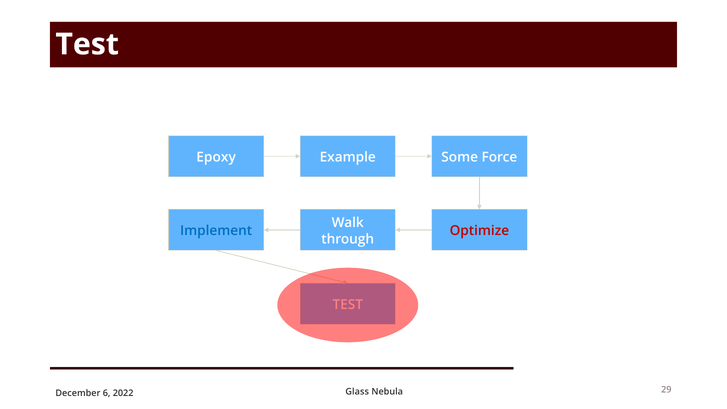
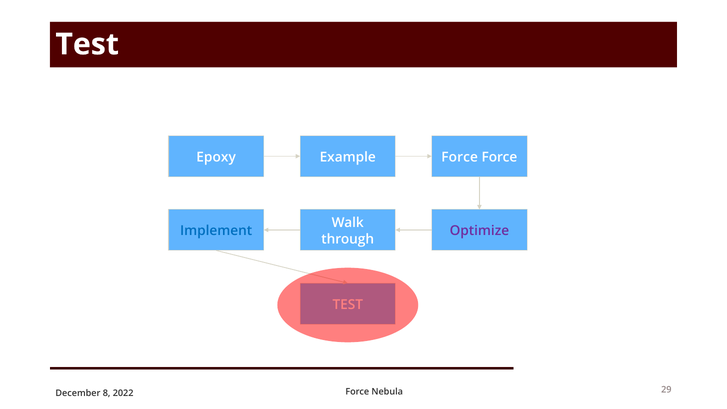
Example Some: Some -> Force (460, 157)
Optimize colour: red -> purple (479, 231)
6: 6 -> 8 (107, 393)
2022 Glass: Glass -> Force (357, 391)
